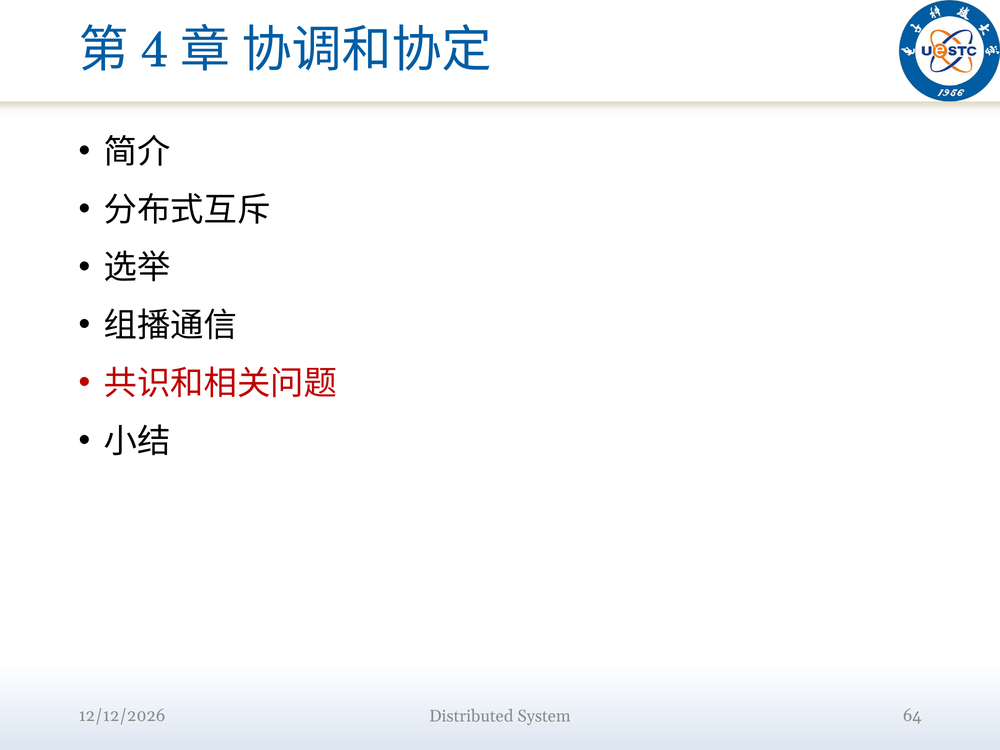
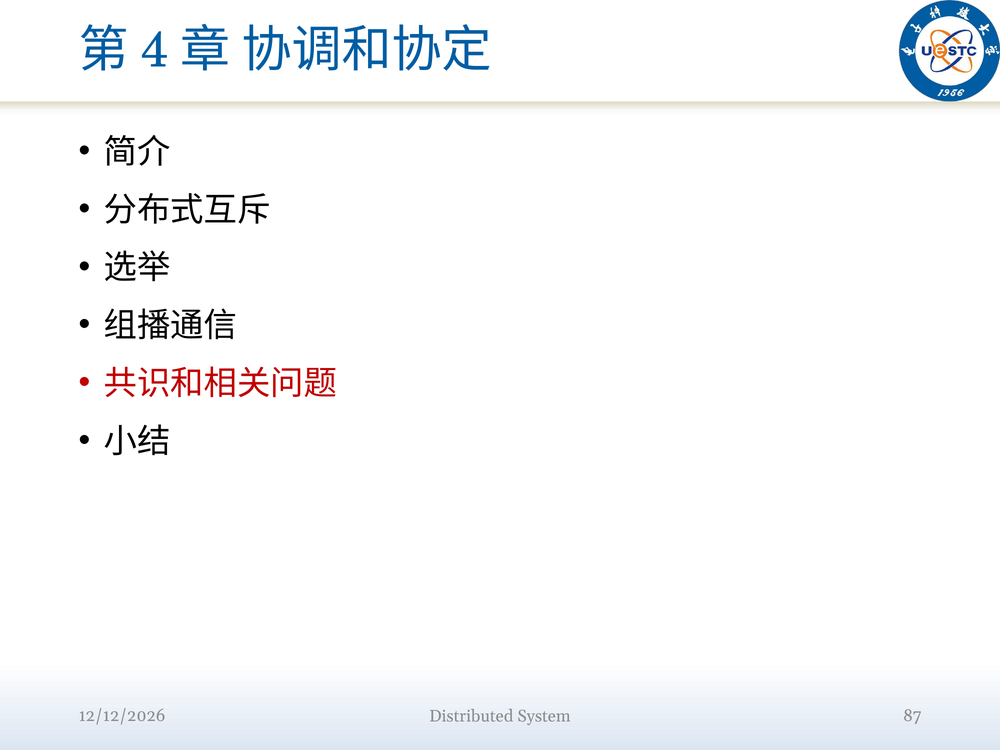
64: 64 -> 87 (912, 716)
